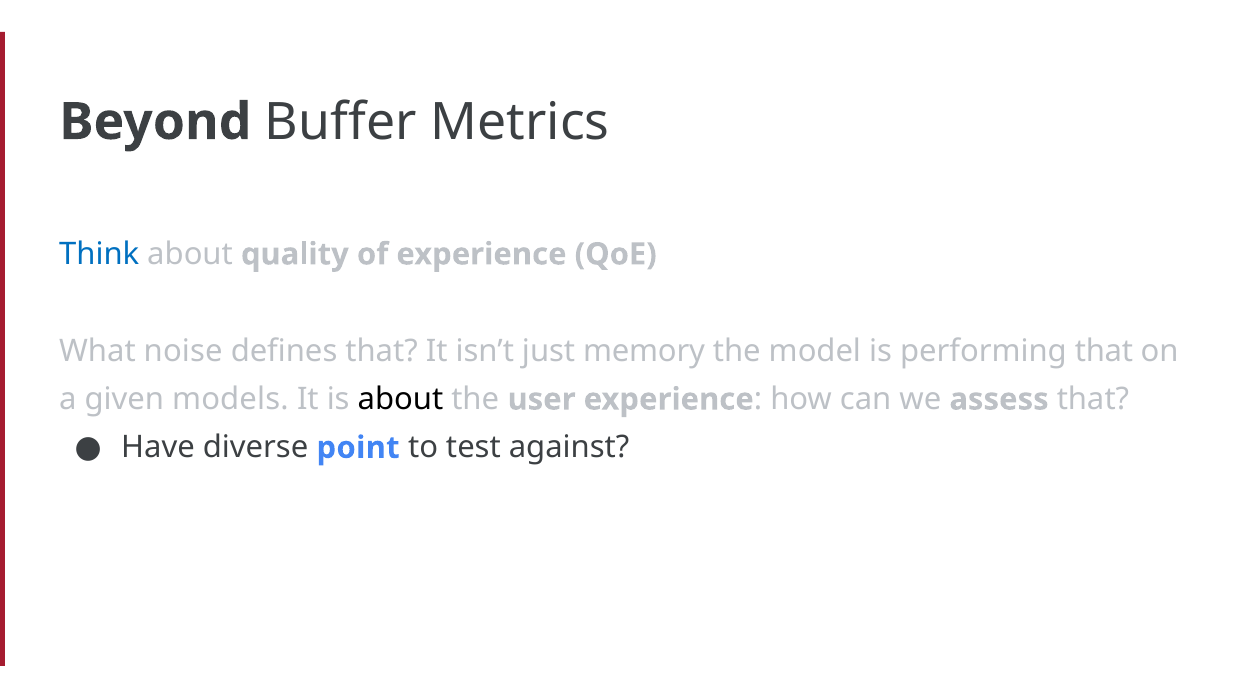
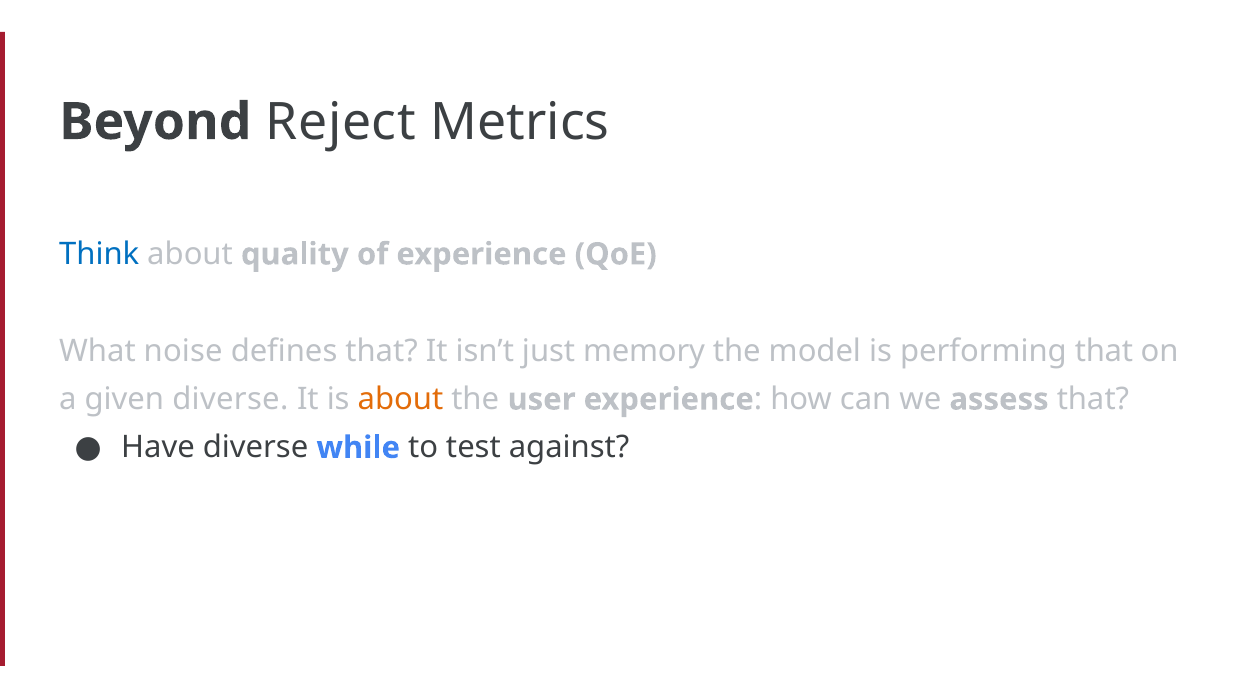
Buffer: Buffer -> Reject (341, 122)
given models: models -> diverse (230, 399)
about colour: black -> orange (400, 399)
point: point -> while (358, 448)
